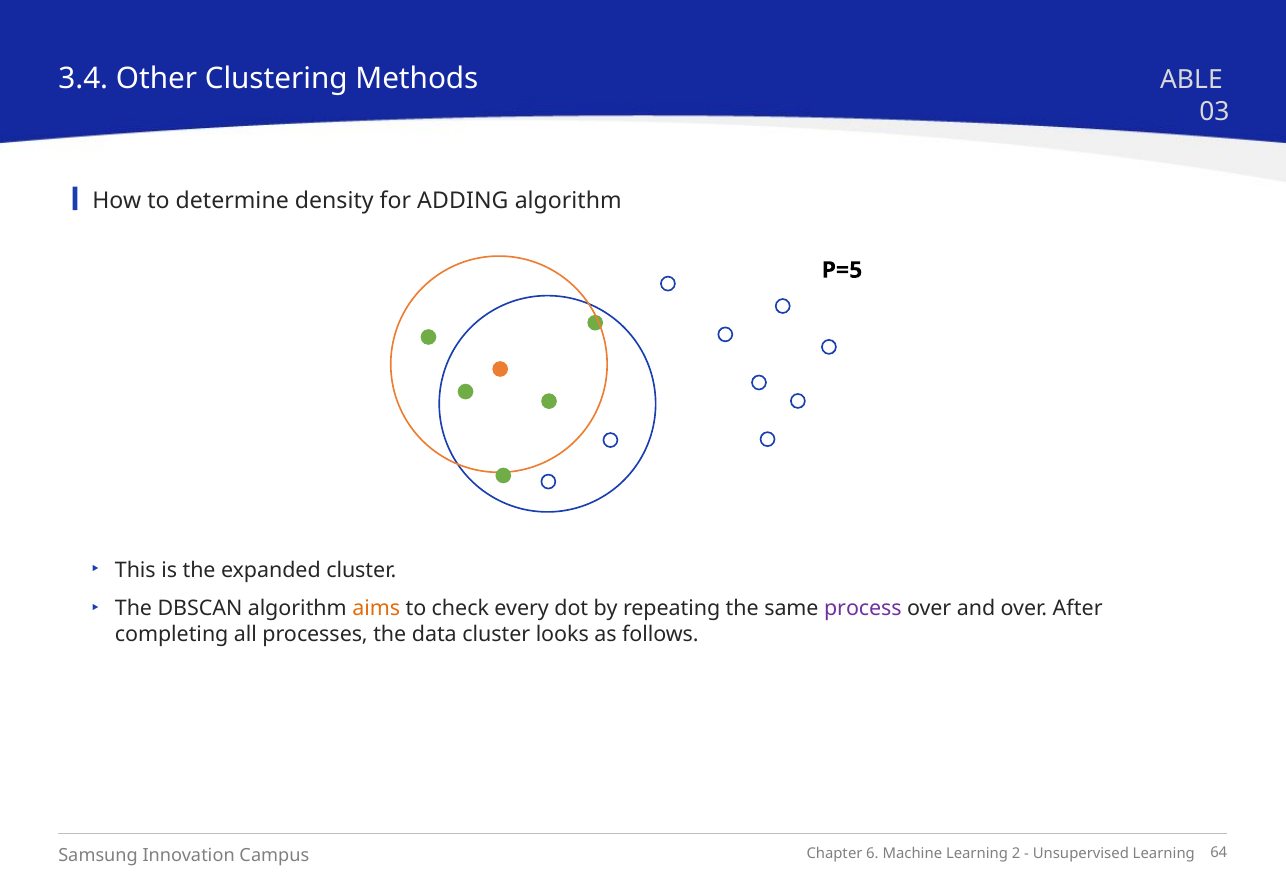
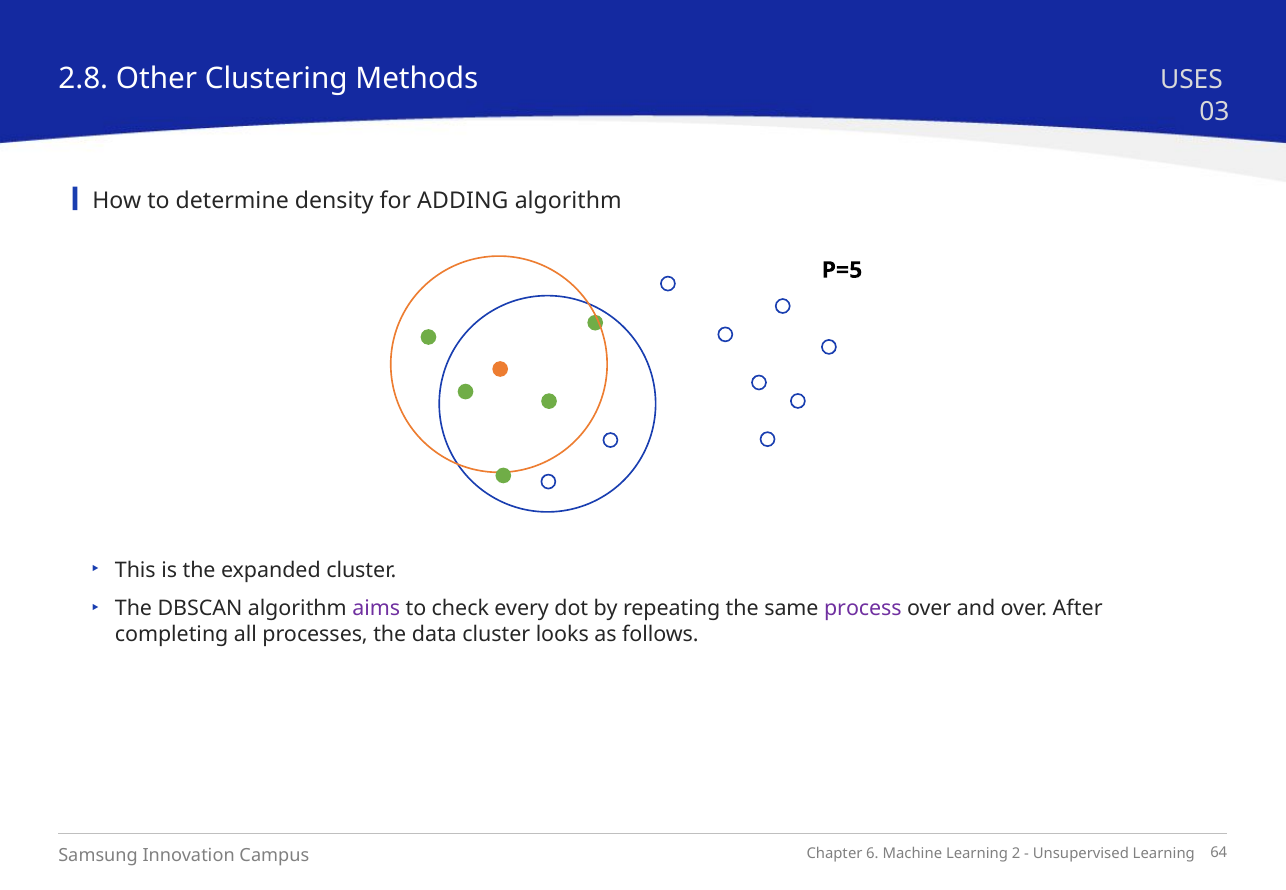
3.4: 3.4 -> 2.8 (83, 78)
ABLE: ABLE -> USES (1191, 80)
aims colour: orange -> purple (376, 609)
